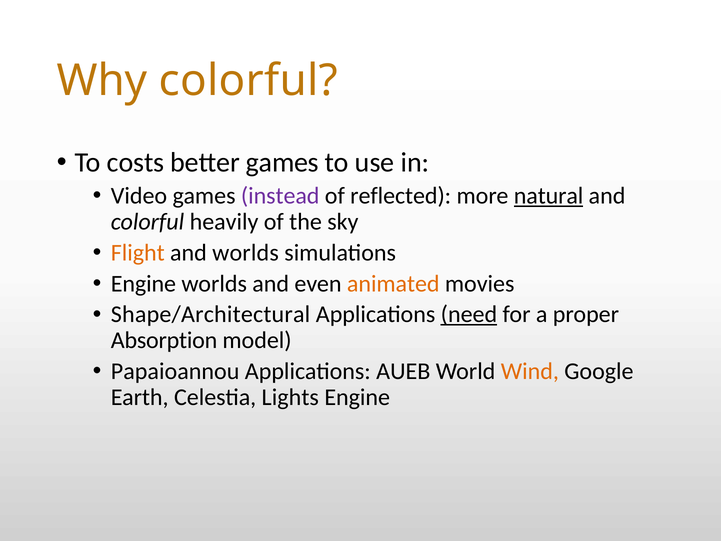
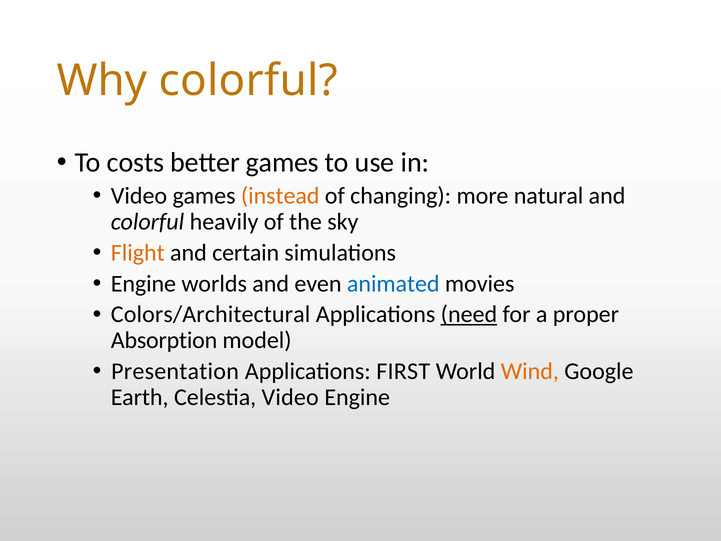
instead colour: purple -> orange (280, 196)
reflected: reflected -> changing (401, 196)
natural underline: present -> none (549, 196)
and worlds: worlds -> certain (246, 253)
animated colour: orange -> blue (393, 283)
Shape/Architectural: Shape/Architectural -> Colors/Architectural (211, 314)
Papaioannou: Papaioannou -> Presentation (175, 371)
AUEB: AUEB -> FIRST (403, 371)
Celestia Lights: Lights -> Video (290, 397)
